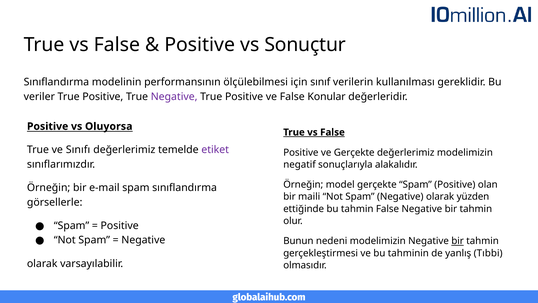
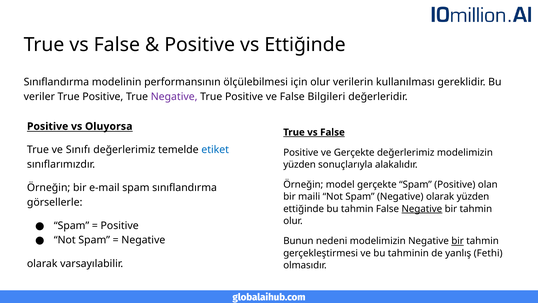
vs Sonuçtur: Sonuçtur -> Ettiğinde (305, 45)
için sınıf: sınıf -> olur (320, 82)
Konular: Konular -> Bilgileri (326, 97)
etiket colour: purple -> blue (215, 150)
negatif: negatif -> yüzden (300, 164)
Negative underline: none -> present (422, 209)
Tıbbi: Tıbbi -> Fethi (488, 253)
